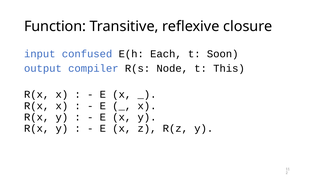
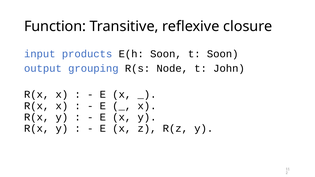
confused: confused -> products (87, 54)
E(h Each: Each -> Soon (166, 54)
compiler: compiler -> grouping (93, 69)
This: This -> John (229, 69)
